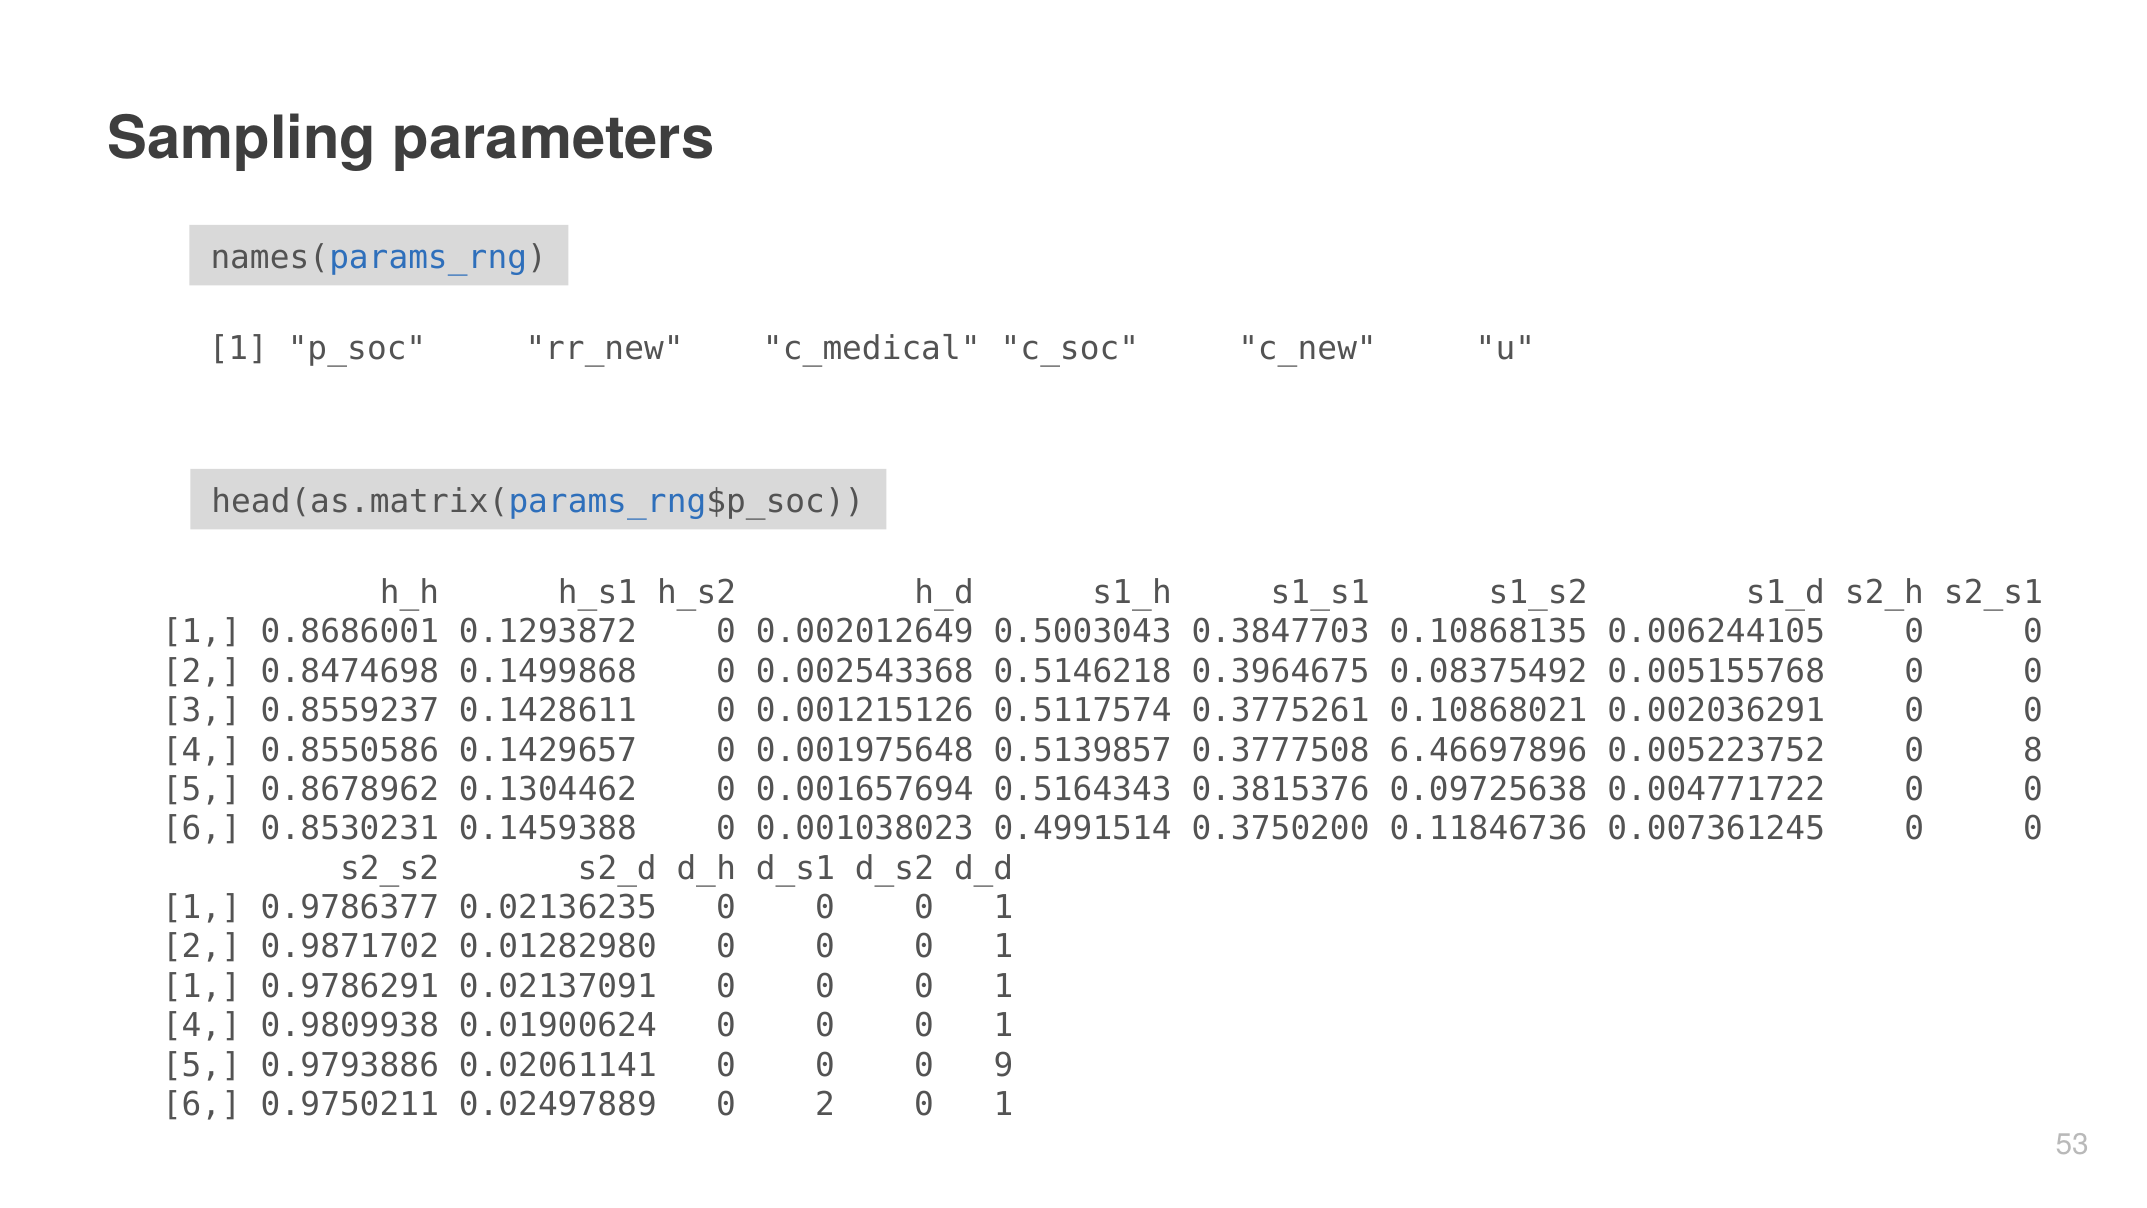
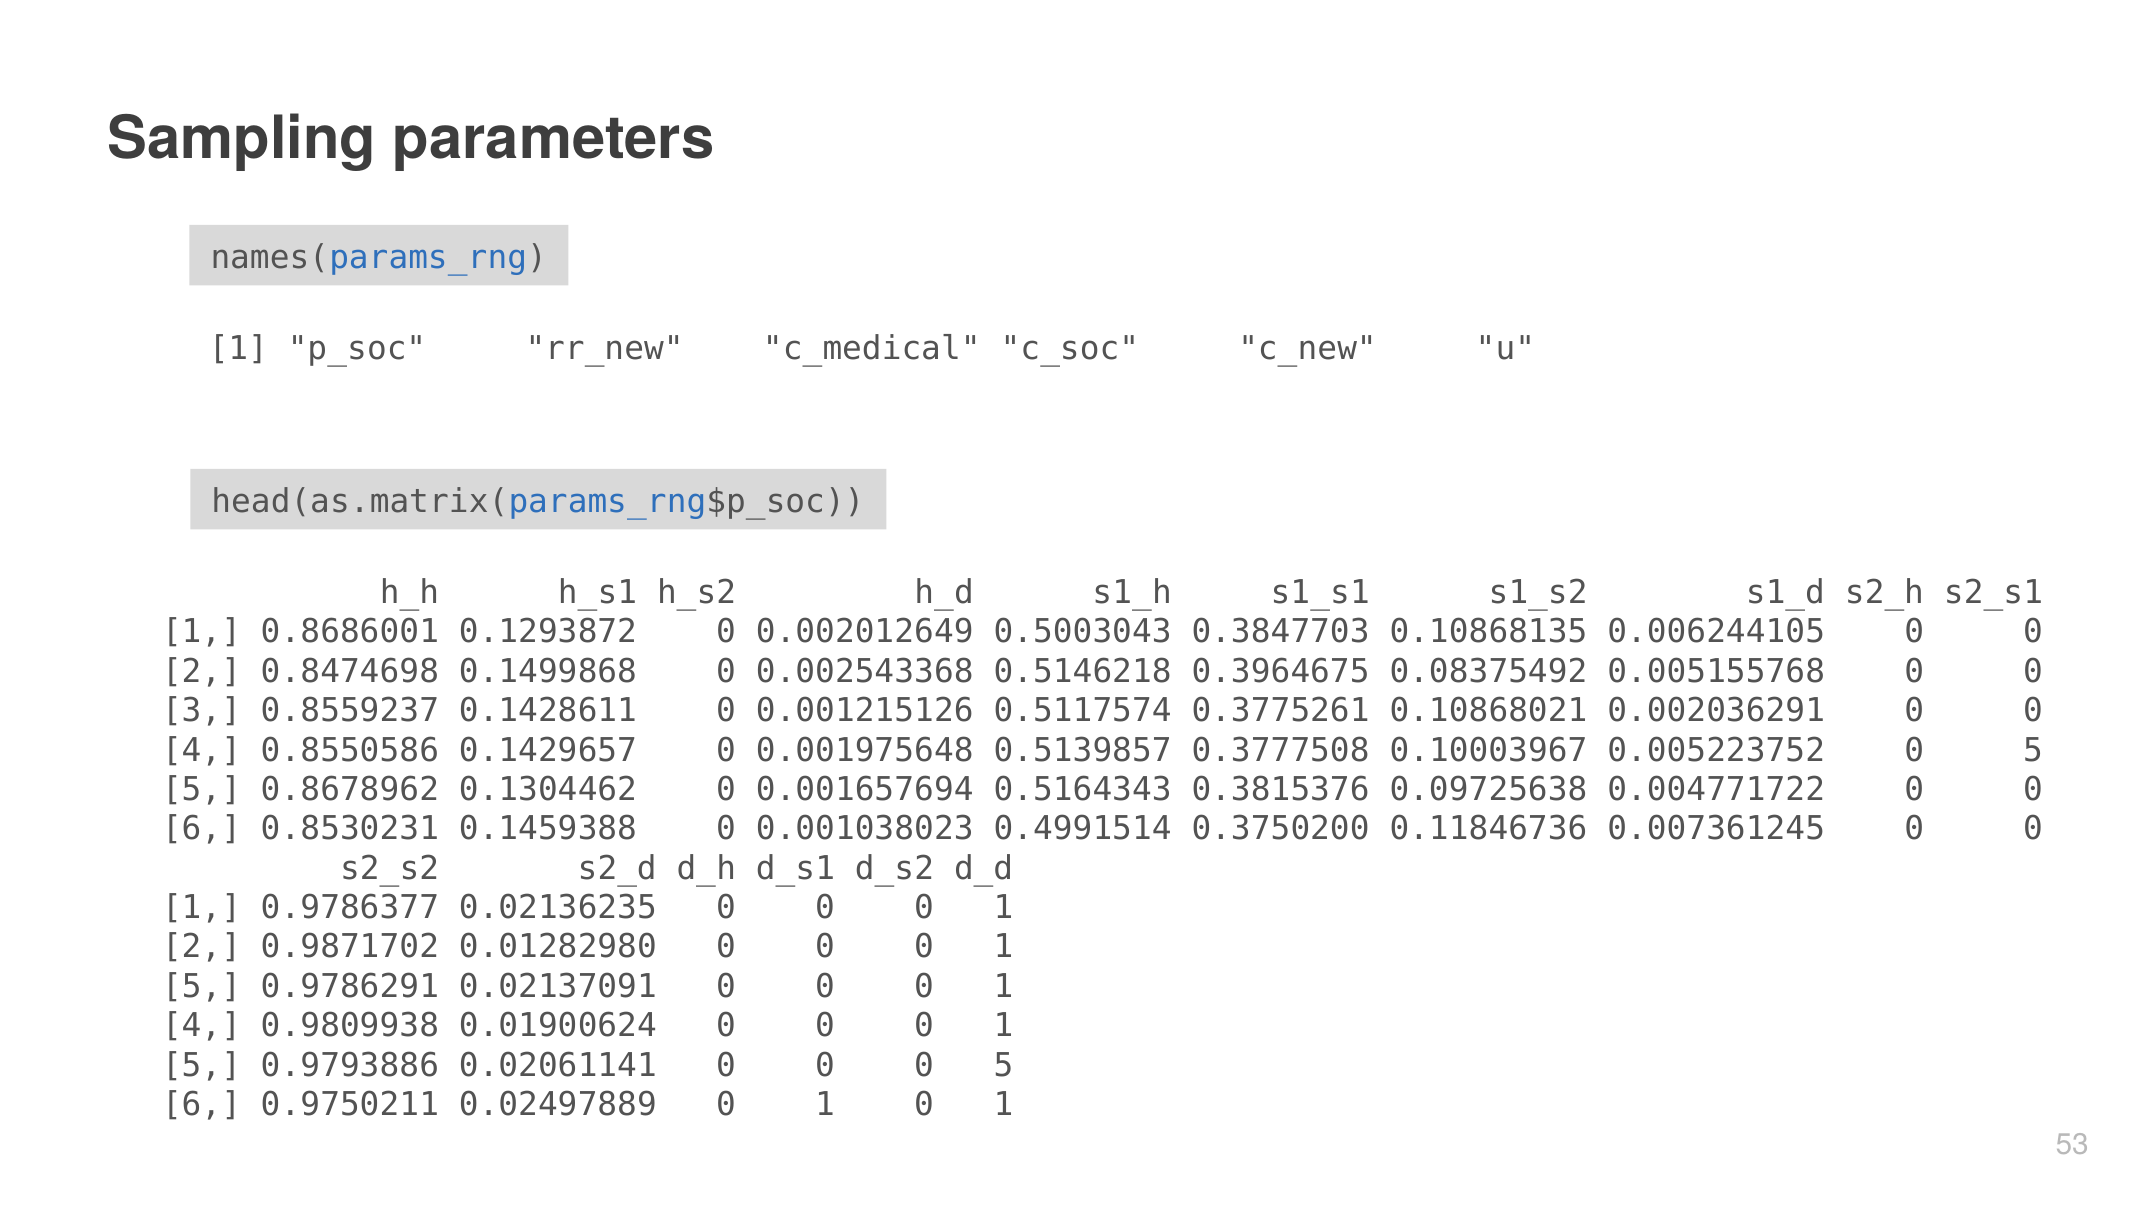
6.46697896: 6.46697896 -> 0.10003967 (1488, 750)
0.005223752 0 8: 8 -> 5 (2033, 750)
1: 1 -> 5 (202, 986)
0 0 9: 9 -> 5 (1003, 1065)
0.02497889 0 2: 2 -> 1 (825, 1105)
